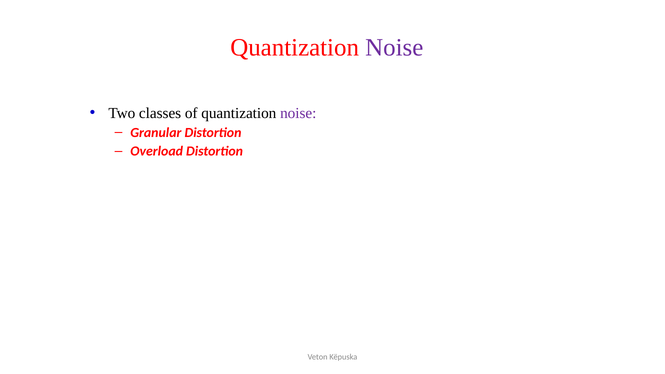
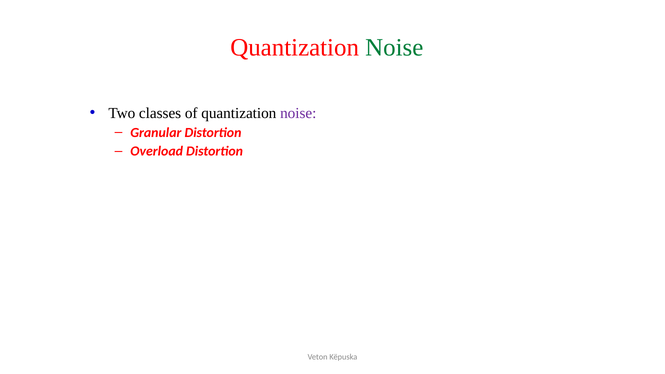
Noise colour: purple -> green (394, 47)
